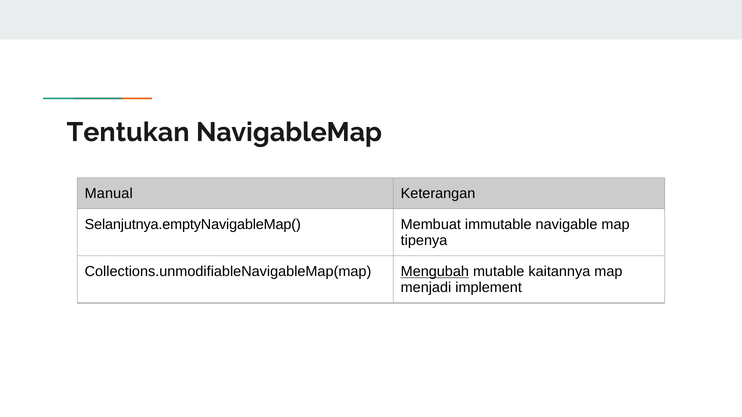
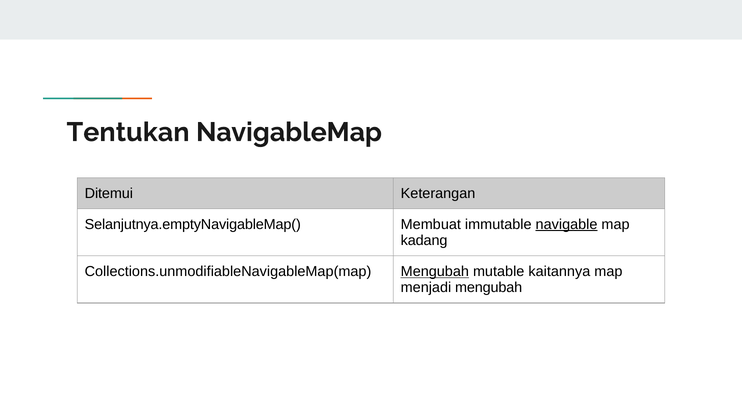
Manual: Manual -> Ditemui (109, 194)
navigable underline: none -> present (567, 225)
tipenya: tipenya -> kadang (424, 241)
menjadi implement: implement -> mengubah (489, 288)
